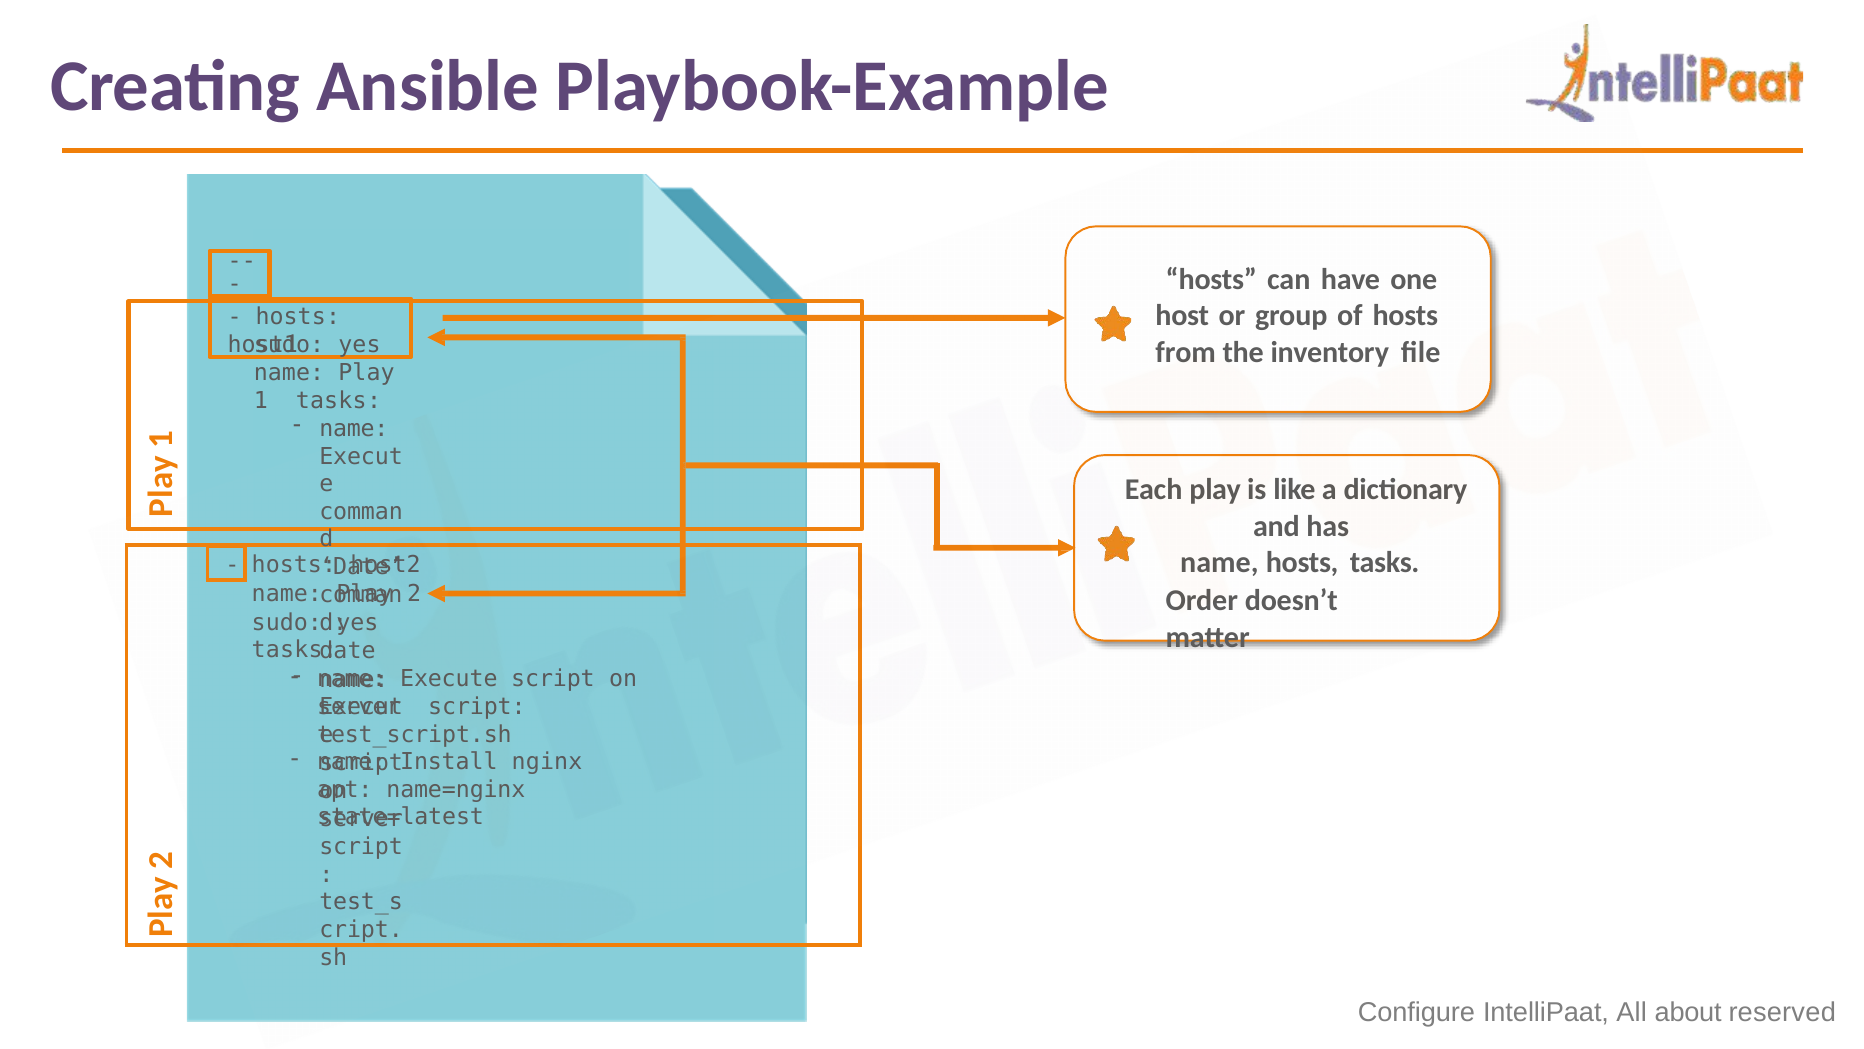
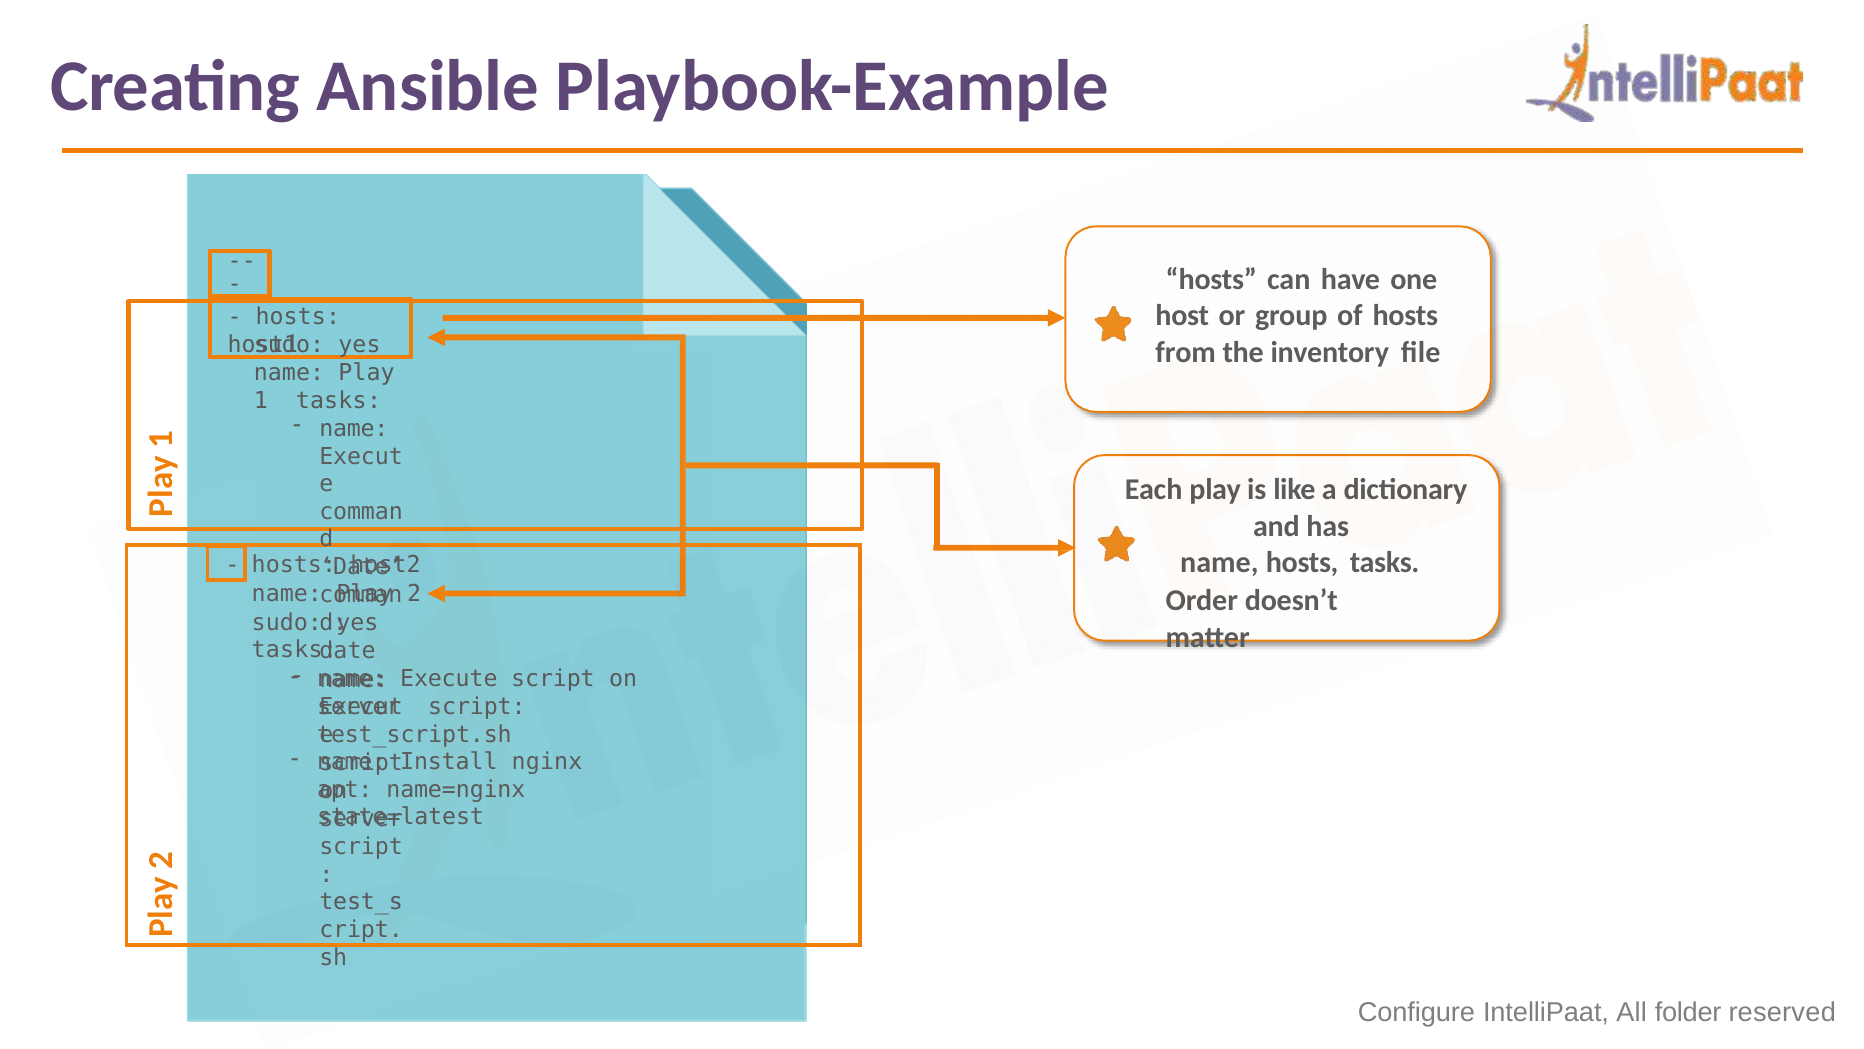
about: about -> folder (1688, 1012)
